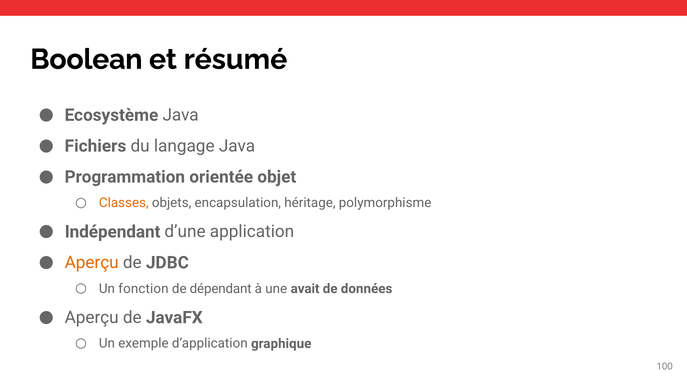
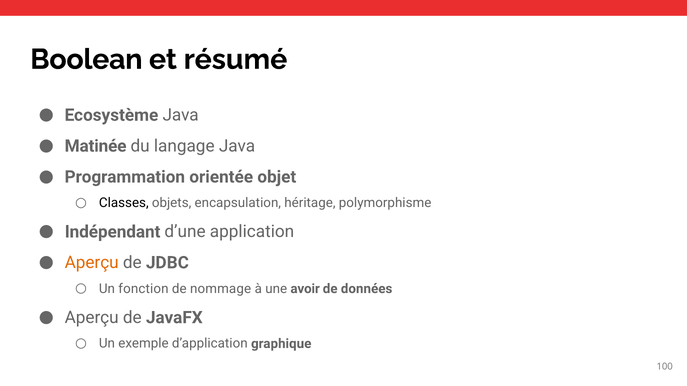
Fichiers: Fichiers -> Matinée (96, 146)
Classes colour: orange -> black (124, 203)
dépendant: dépendant -> nommage (221, 289)
avait: avait -> avoir (305, 289)
